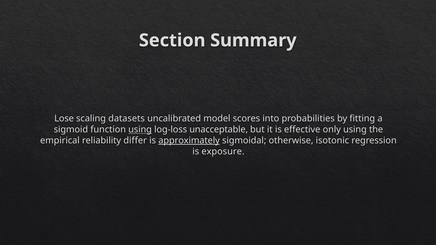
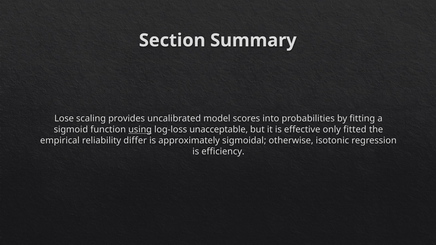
datasets: datasets -> provides (127, 119)
only using: using -> fitted (355, 130)
approximately underline: present -> none (189, 141)
exposure: exposure -> efficiency (223, 152)
